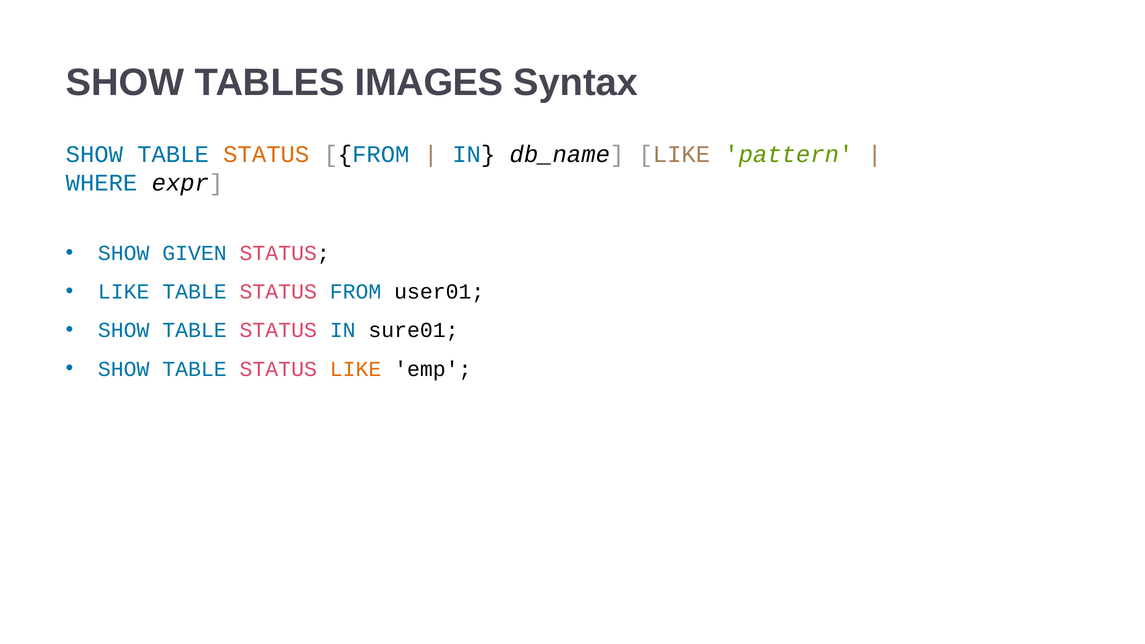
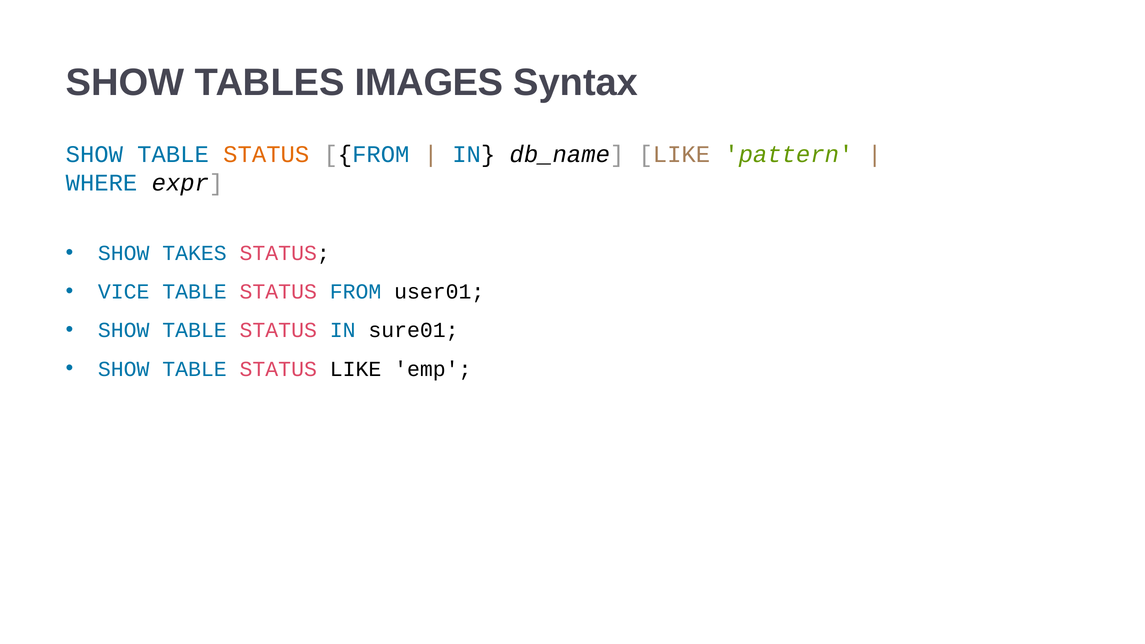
GIVEN: GIVEN -> TAKES (195, 253)
LIKE: LIKE -> VICE (124, 292)
LIKE colour: orange -> black (356, 369)
